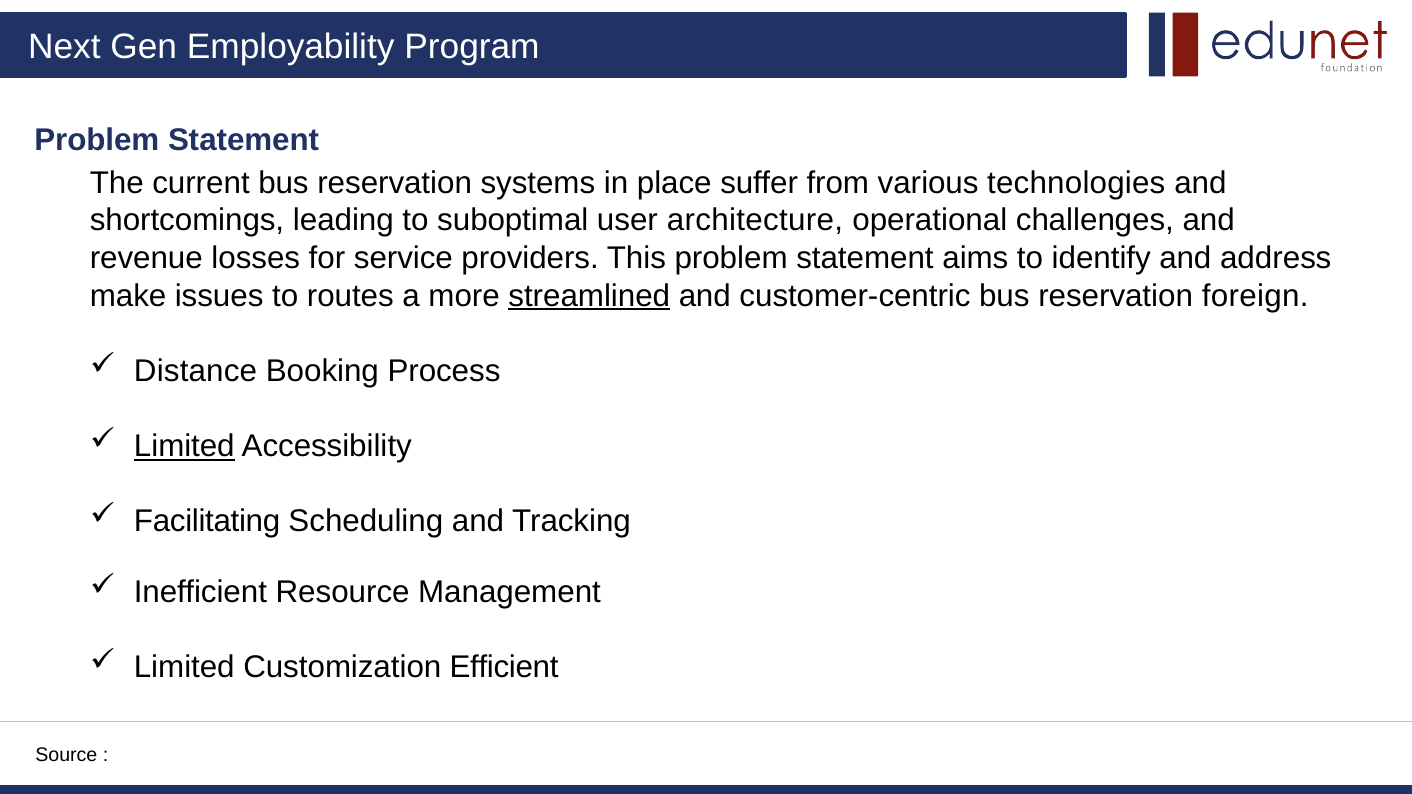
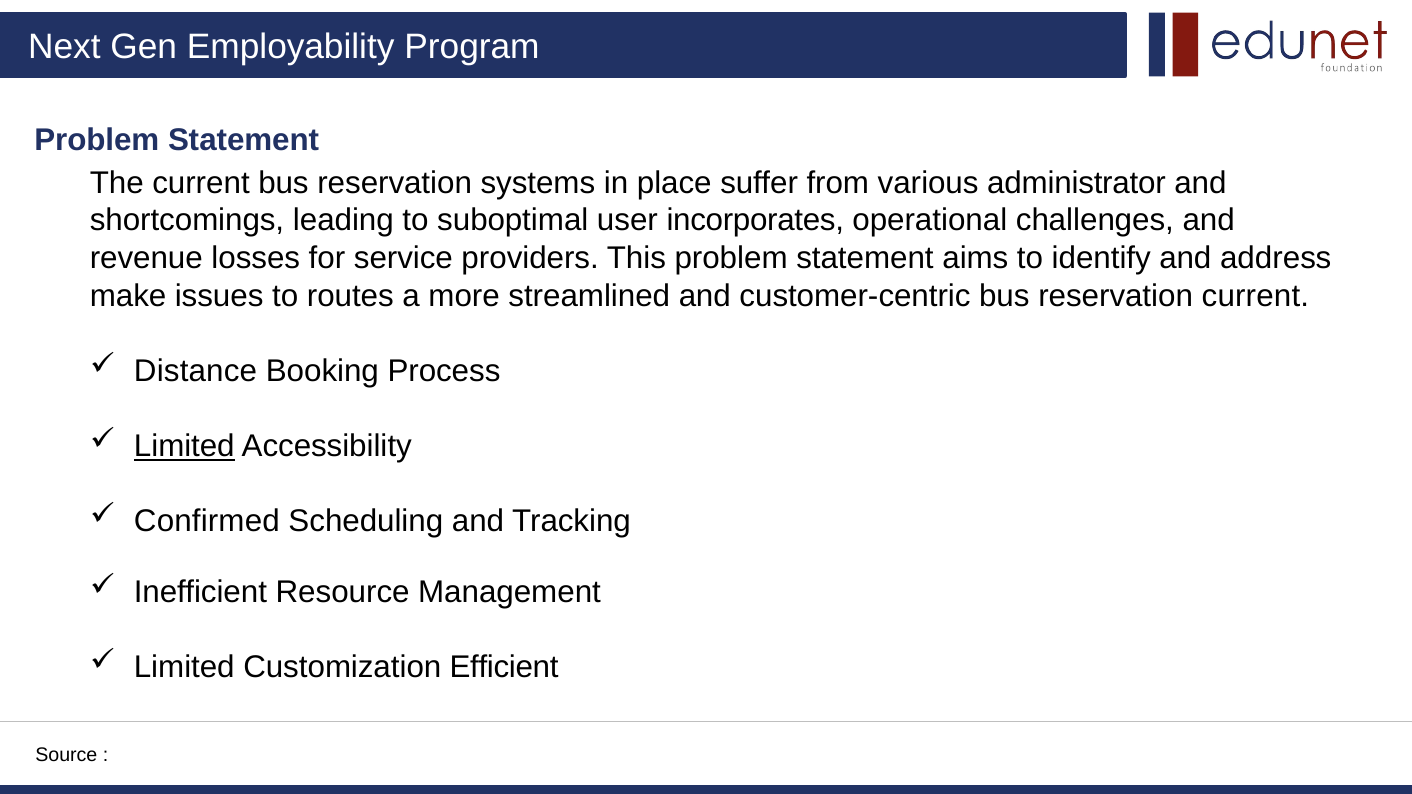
technologies: technologies -> administrator (1077, 183)
architecture: architecture -> incorporates (755, 221)
streamlined underline: present -> none (589, 296)
reservation foreign: foreign -> current (1255, 296)
Facilitating: Facilitating -> Confirmed (207, 522)
